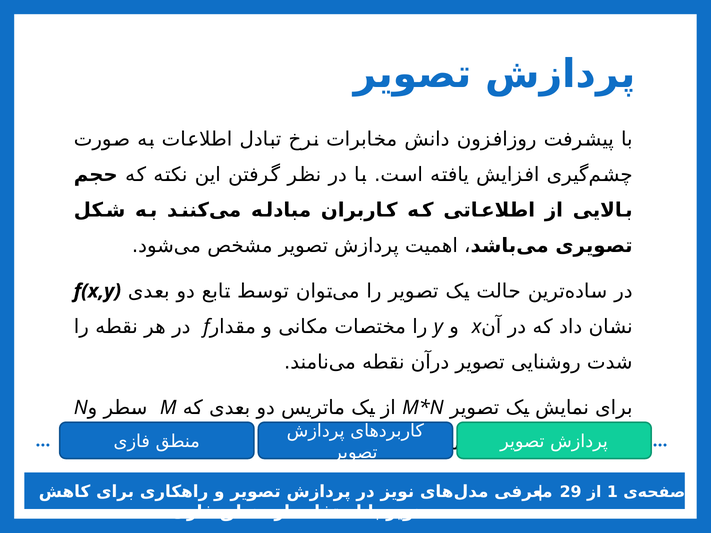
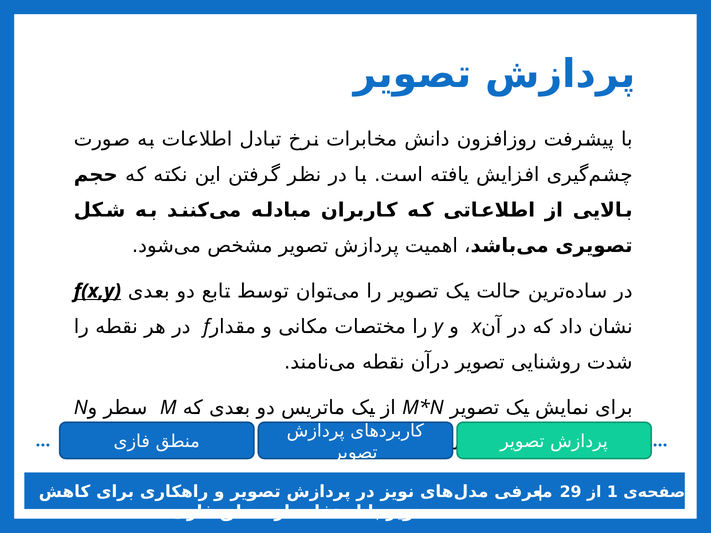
f(x,y underline: none -> present (97, 291)
